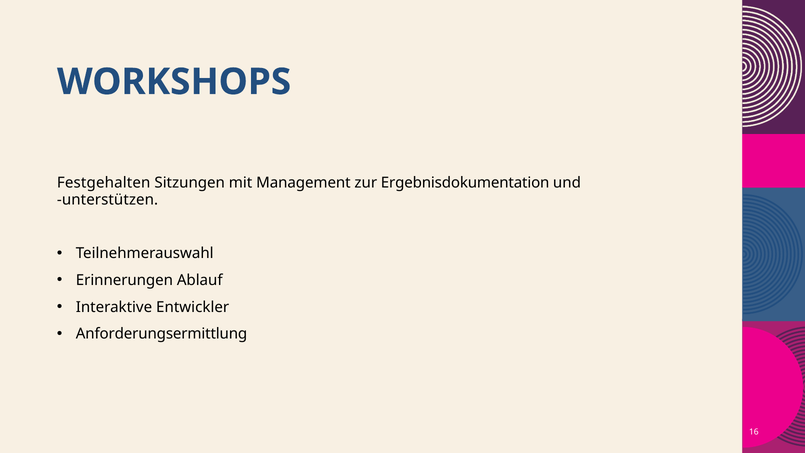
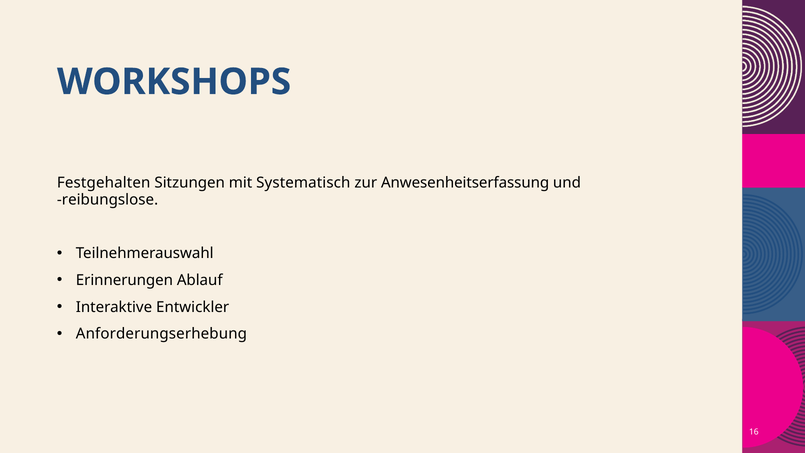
Management: Management -> Systematisch (303, 183)
Ergebnisdokumentation: Ergebnisdokumentation -> Anwesenheitserfassung (465, 183)
unterstützen: unterstützen -> reibungslose (108, 200)
Anforderungsermittlung: Anforderungsermittlung -> Anforderungserhebung (161, 334)
